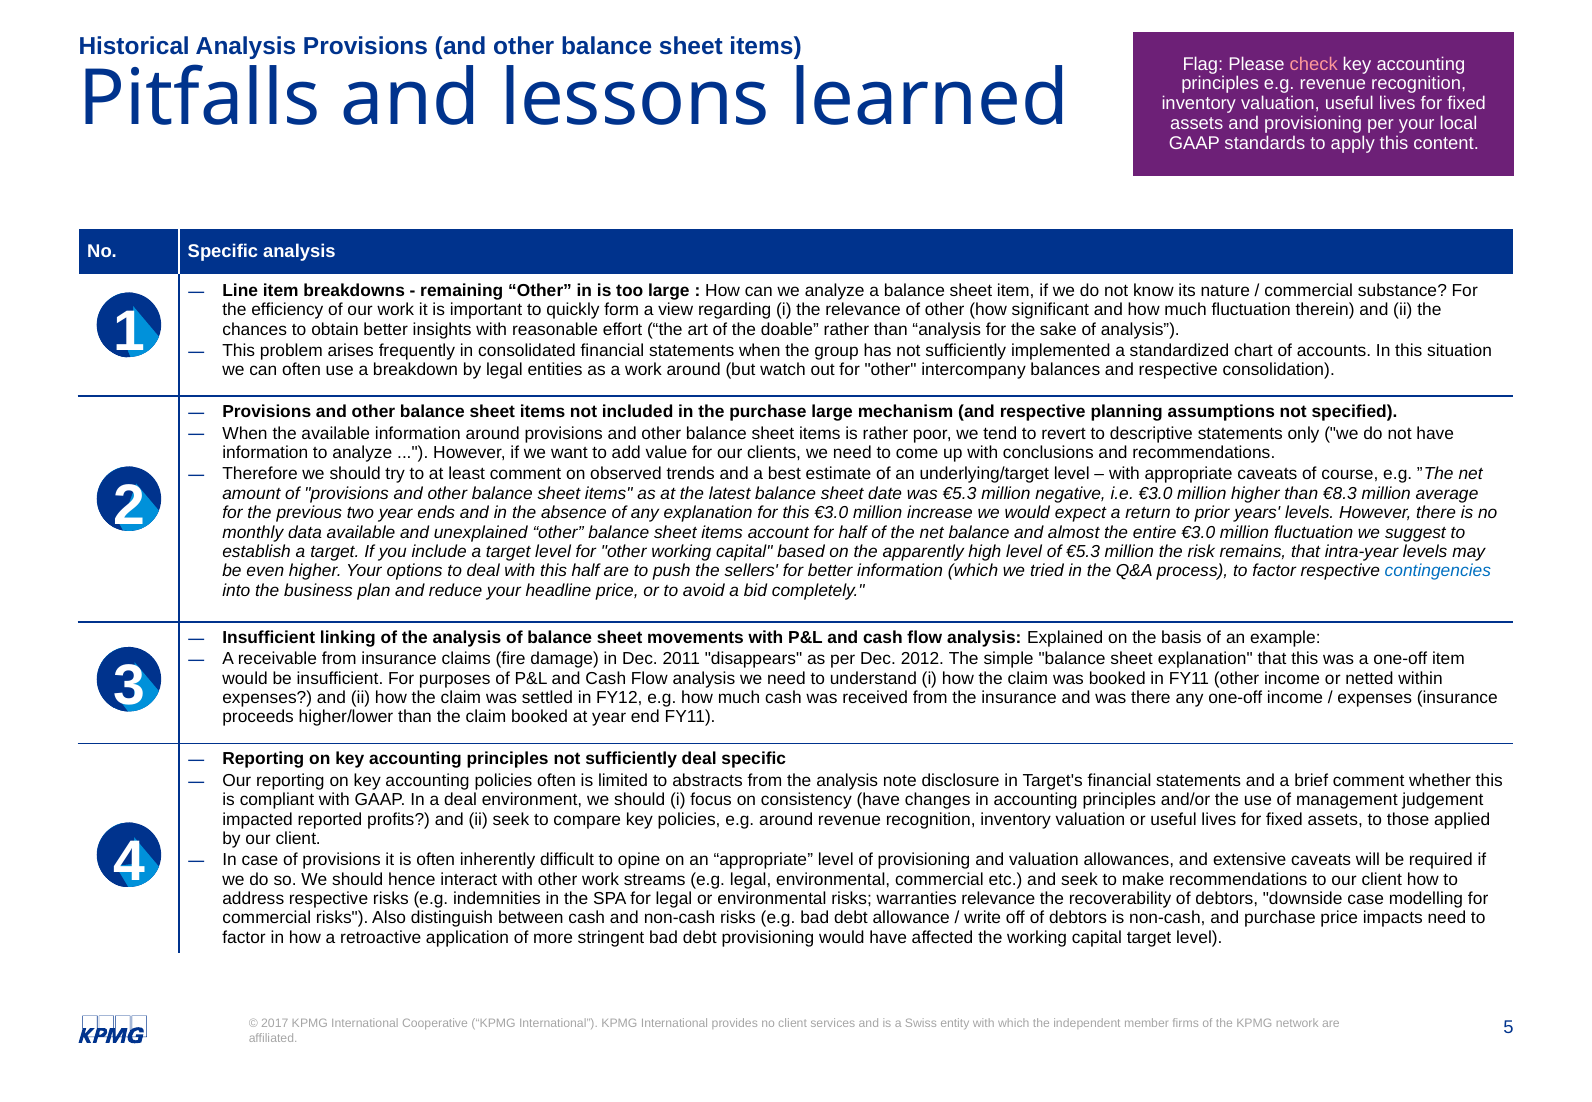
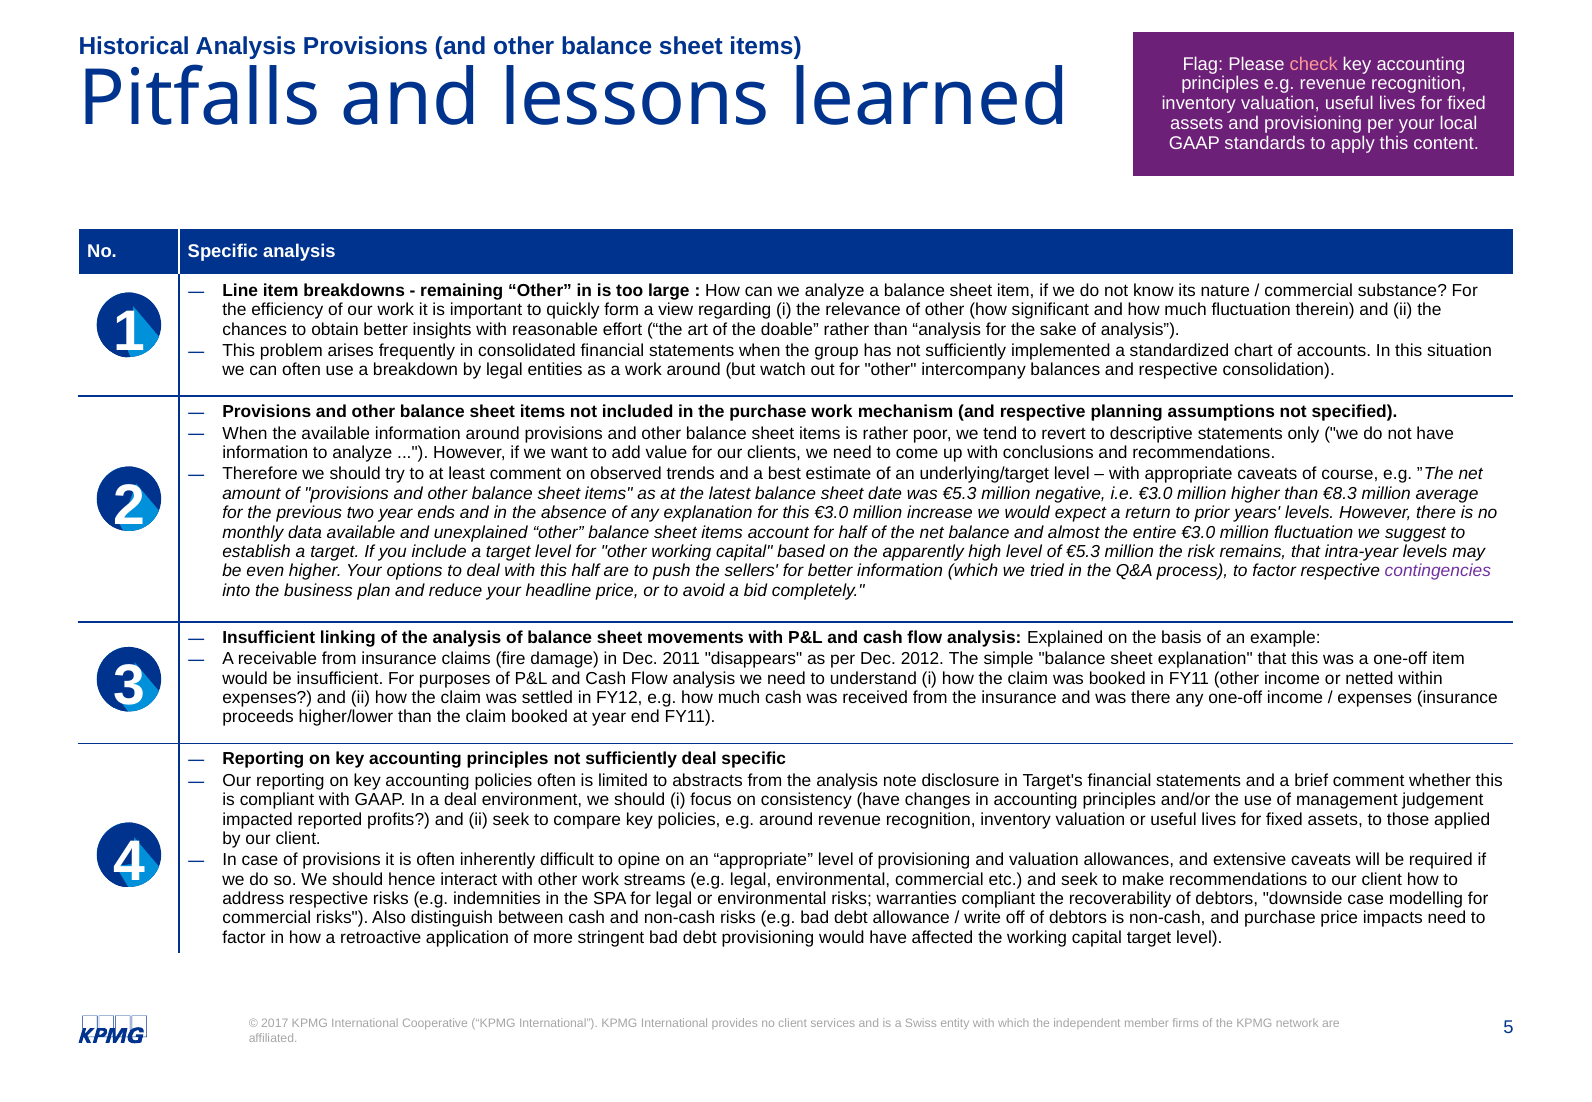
purchase large: large -> work (832, 412)
contingencies colour: blue -> purple (1438, 571)
warranties relevance: relevance -> compliant (998, 899)
